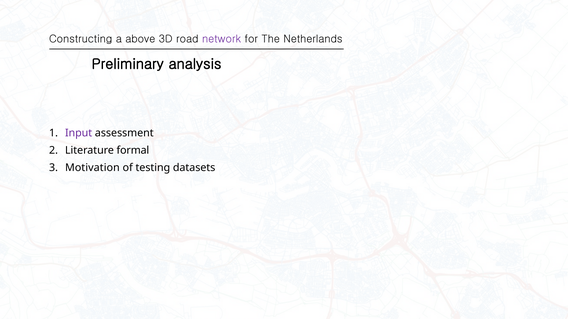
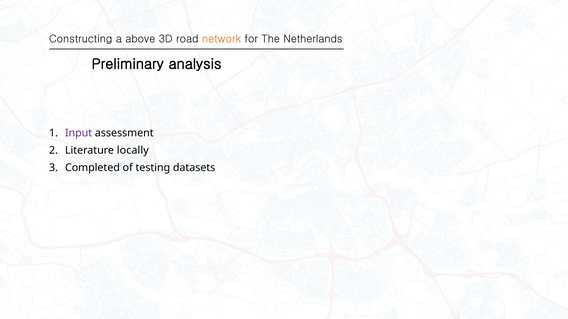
network colour: purple -> orange (221, 39)
formal: formal -> locally (133, 151)
Motivation: Motivation -> Completed (92, 168)
